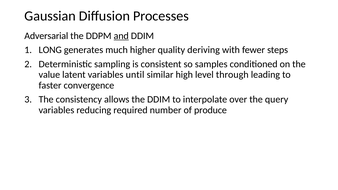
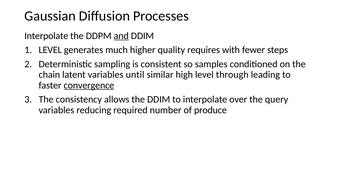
Adversarial: Adversarial -> Interpolate (46, 36)
LONG: LONG -> LEVEL (50, 50)
deriving: deriving -> requires (204, 50)
value: value -> chain (49, 75)
convergence underline: none -> present (89, 85)
